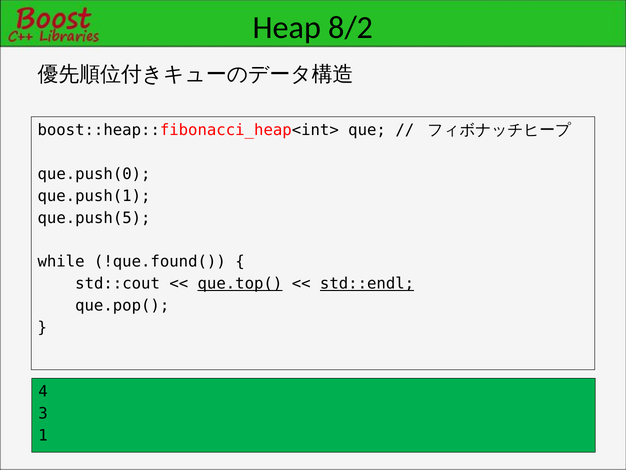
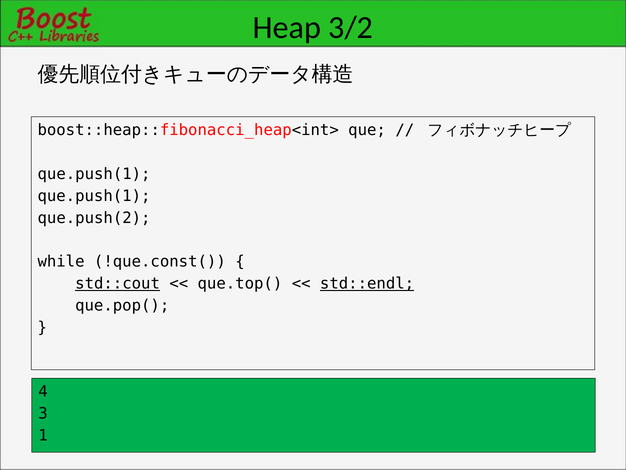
8/2: 8/2 -> 3/2 (351, 28)
que.push(0: que.push(0 -> que.push(1 (94, 174)
que.push(5: que.push(5 -> que.push(2 (94, 218)
!que.found(: !que.found( -> !que.const( (160, 262)
std::cout underline: none -> present (118, 283)
que.top( underline: present -> none (240, 283)
